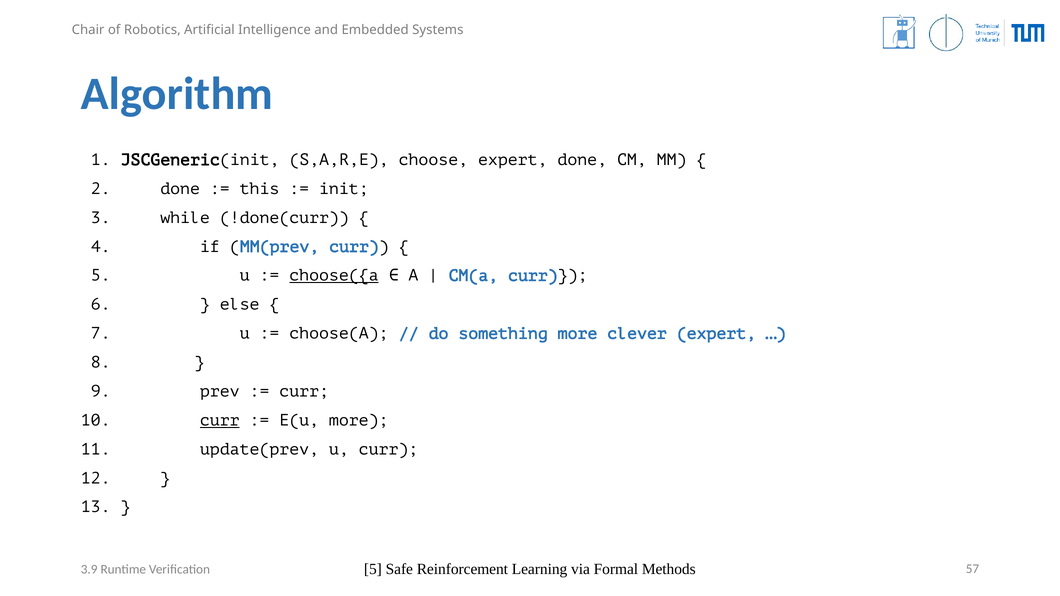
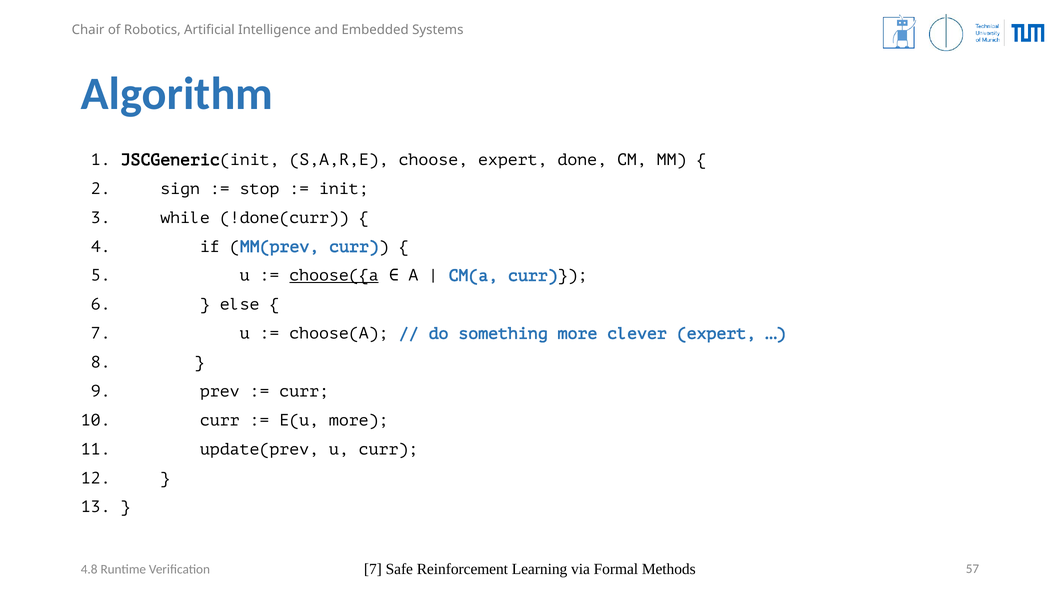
2 done: done -> sign (180, 189)
this: this -> stop (260, 189)
curr underline: present -> none (220, 420)
5: 5 -> 7 (373, 570)
3.9: 3.9 -> 4.8 (89, 569)
